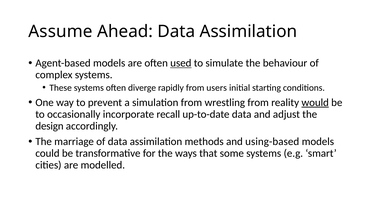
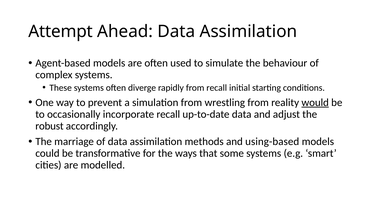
Assume: Assume -> Attempt (61, 31)
used underline: present -> none (181, 63)
from users: users -> recall (217, 88)
design: design -> robust (49, 126)
